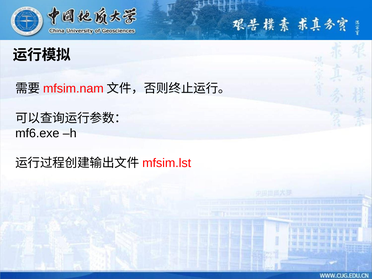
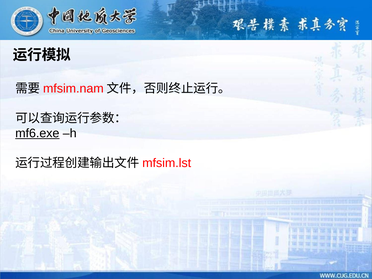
mf6.exe underline: none -> present (37, 133)
